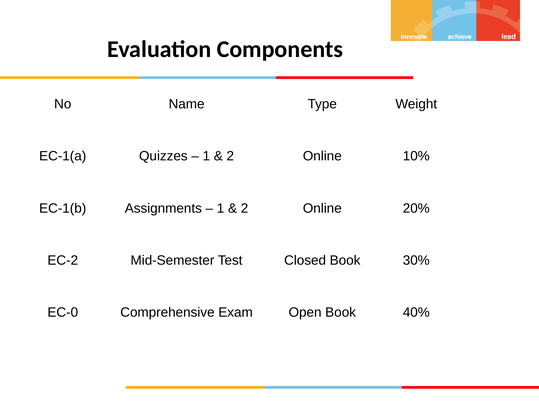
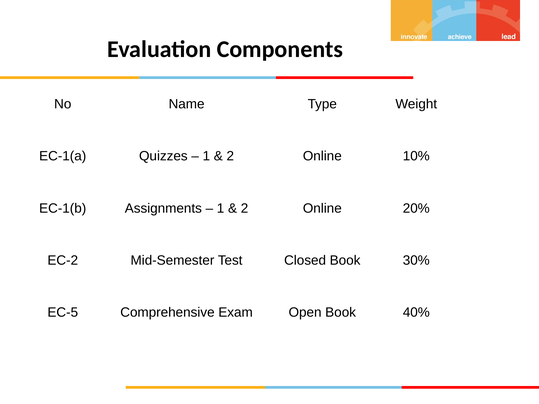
EC-0: EC-0 -> EC-5 (63, 313)
